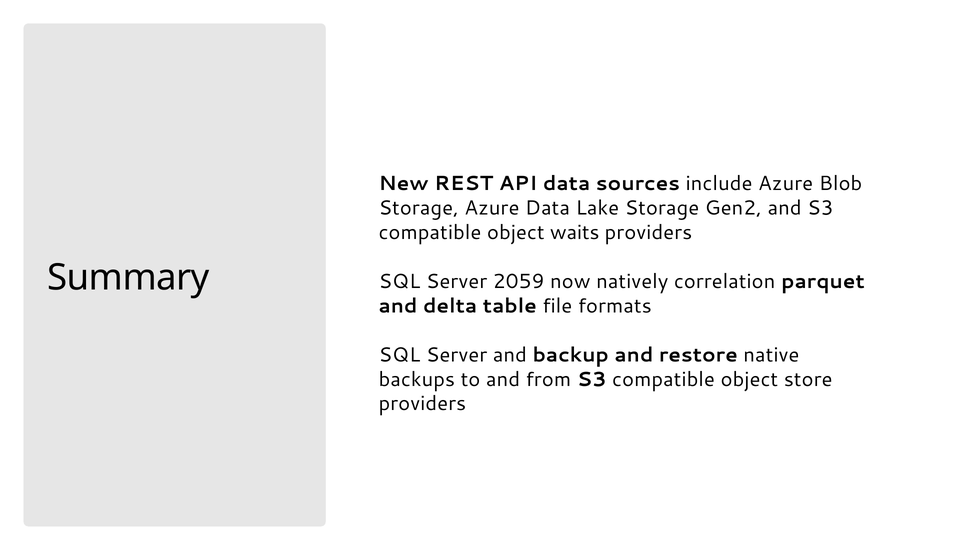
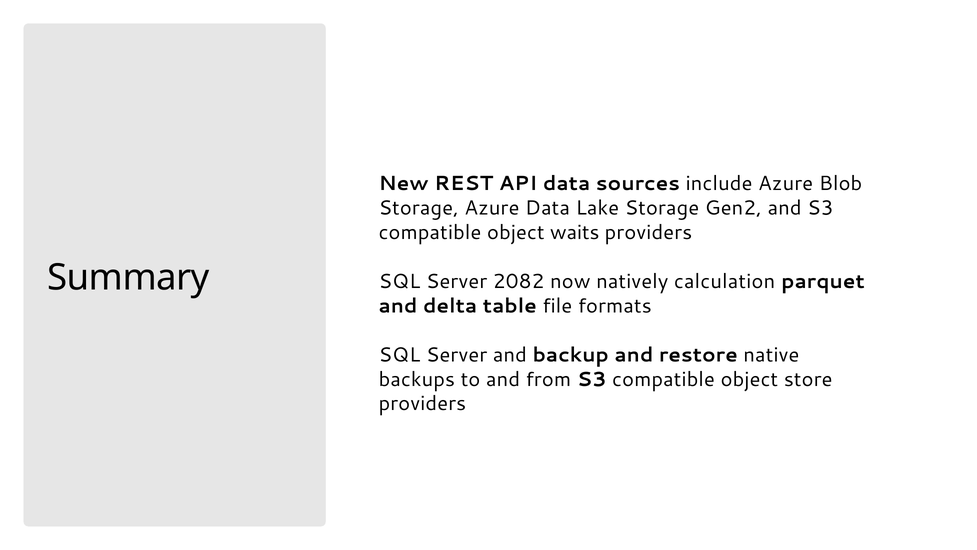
2059: 2059 -> 2082 (519, 281)
correlation: correlation -> calculation (725, 281)
